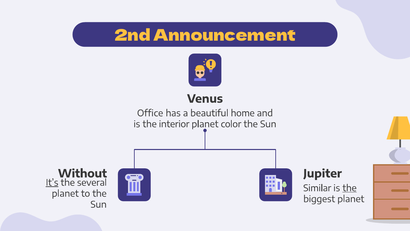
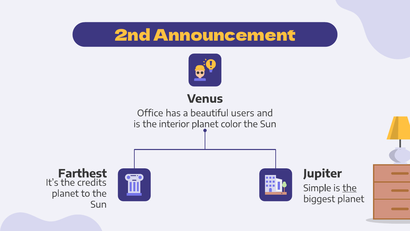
home: home -> users (243, 113)
Without: Without -> Farthest (82, 173)
It’s underline: present -> none (52, 182)
several: several -> credits (92, 182)
Similar: Similar -> Simple (317, 188)
